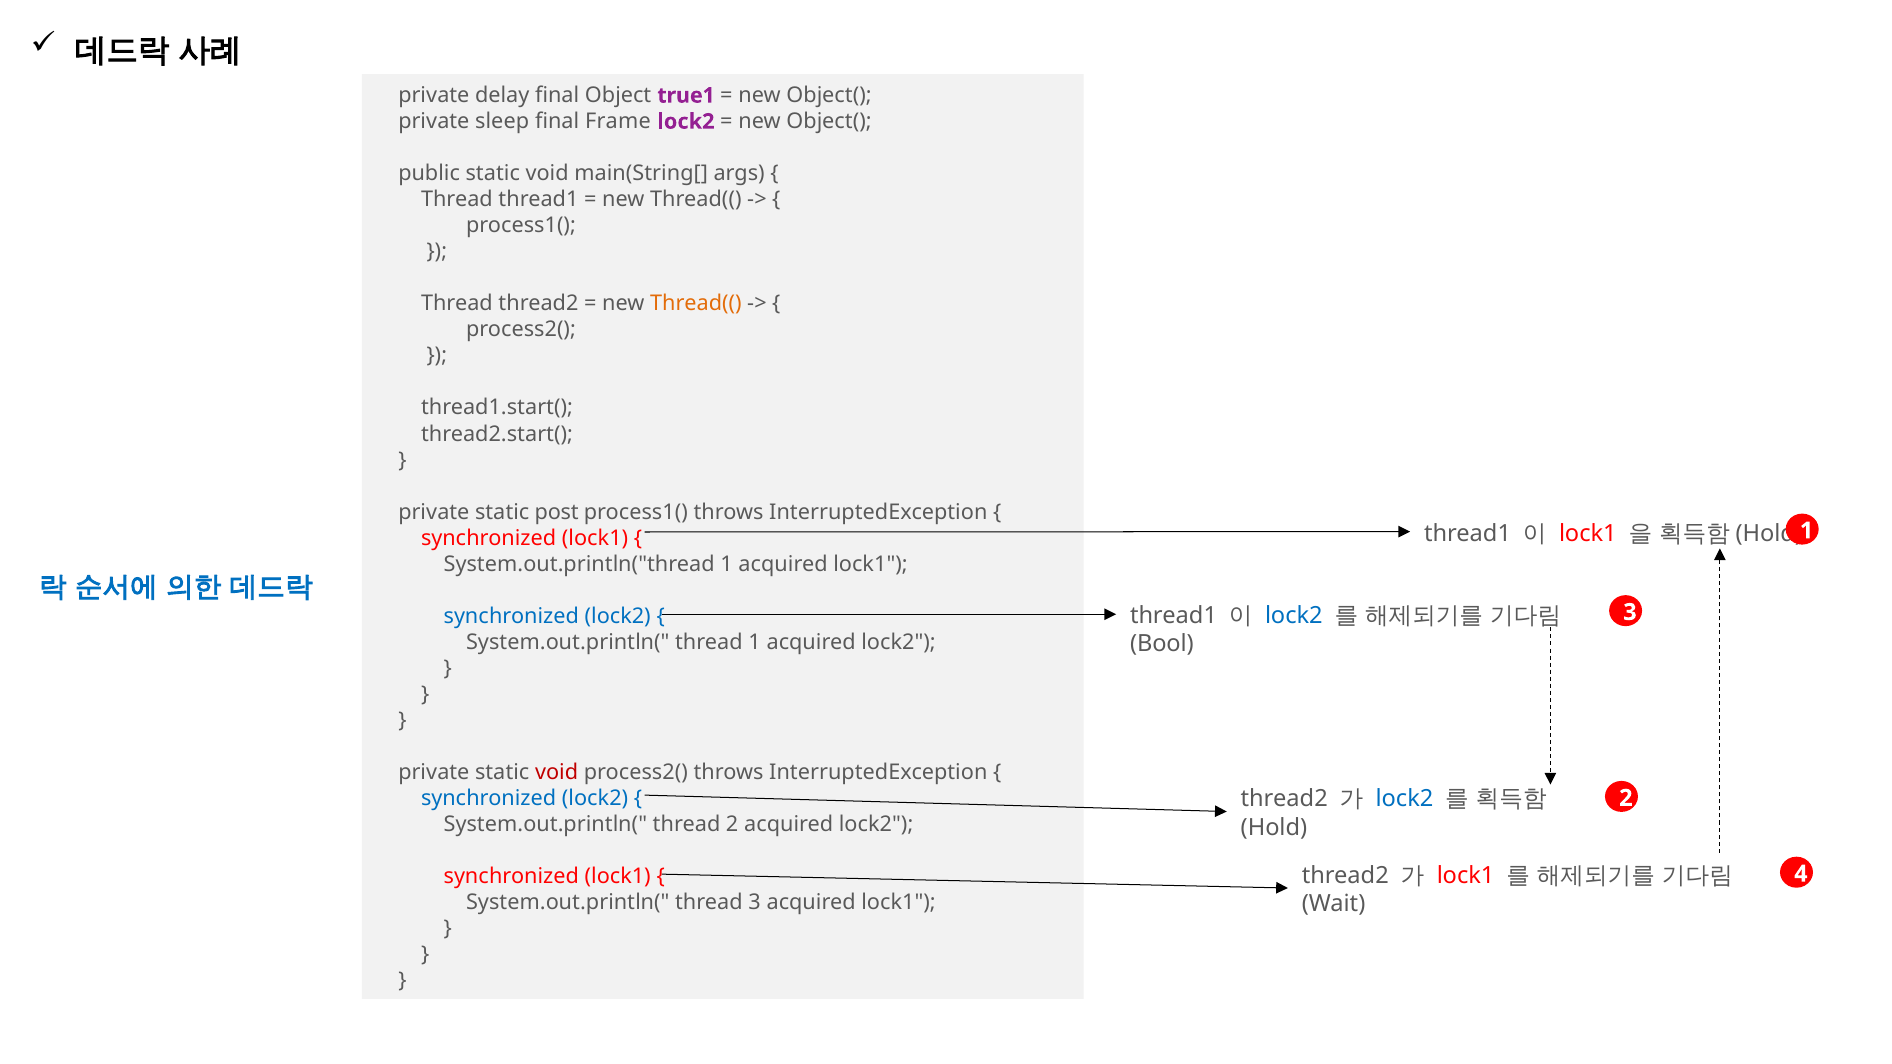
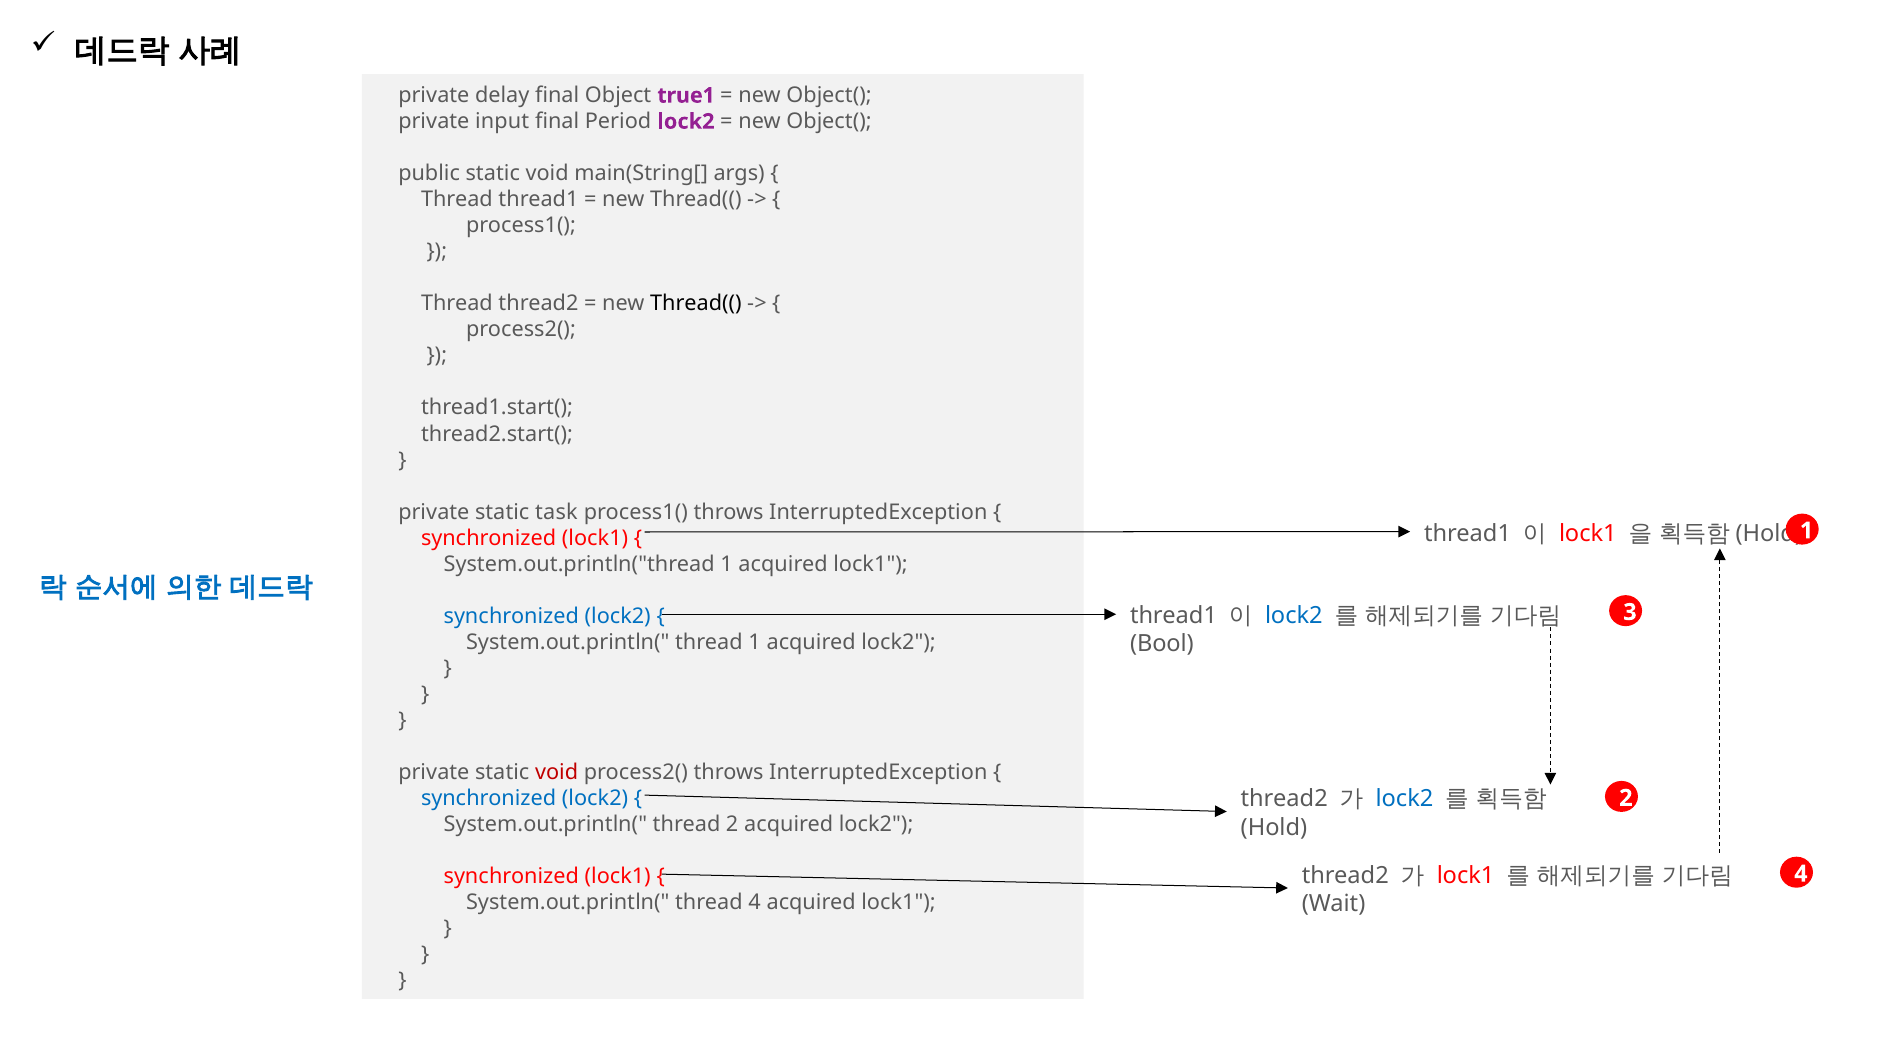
sleep: sleep -> input (502, 122)
Frame: Frame -> Period (618, 122)
Thread(( colour: orange -> black (696, 304)
post: post -> task (556, 512)
thread 3: 3 -> 4 (755, 903)
